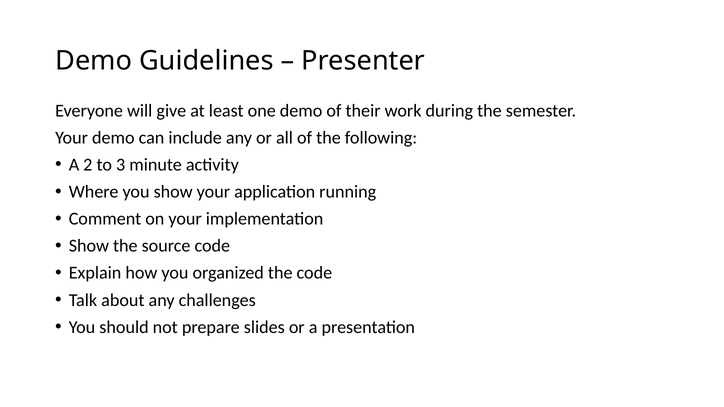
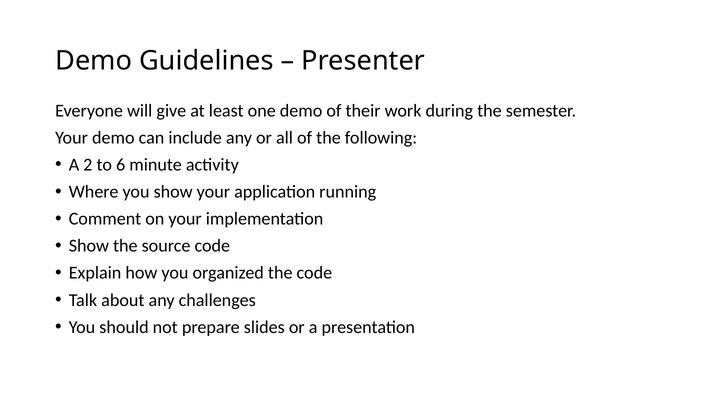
3: 3 -> 6 (121, 165)
